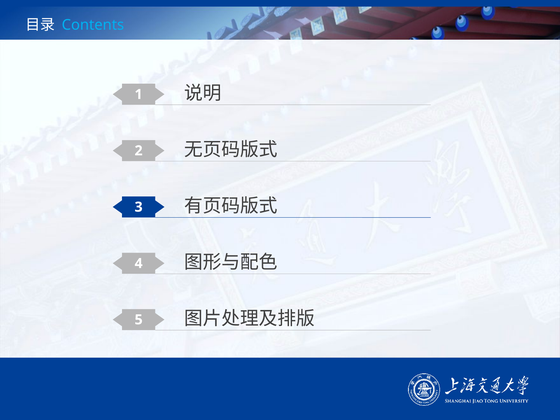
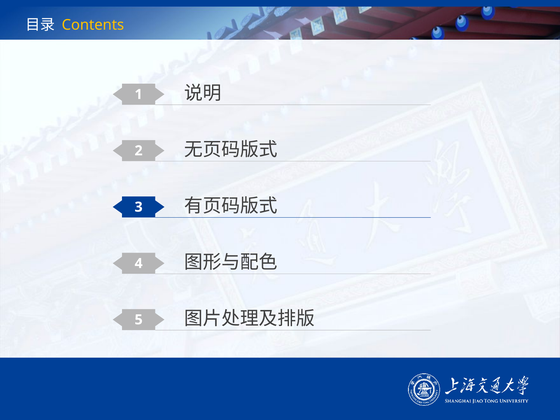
Contents colour: light blue -> yellow (93, 25)
